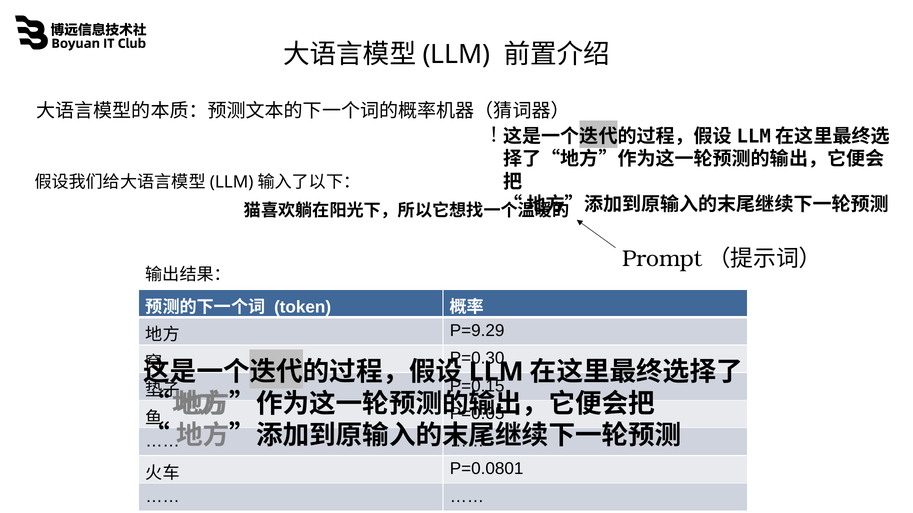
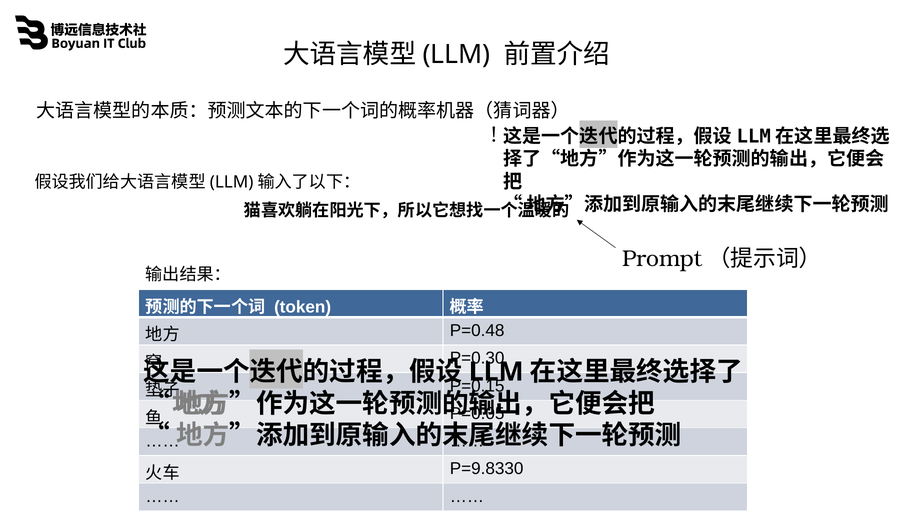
P=9.29: P=9.29 -> P=0.48 (477, 331)
P=0.0801: P=0.0801 -> P=9.8330 (487, 469)
